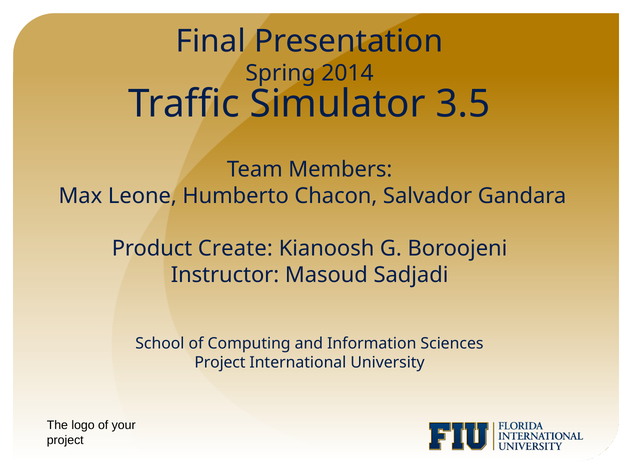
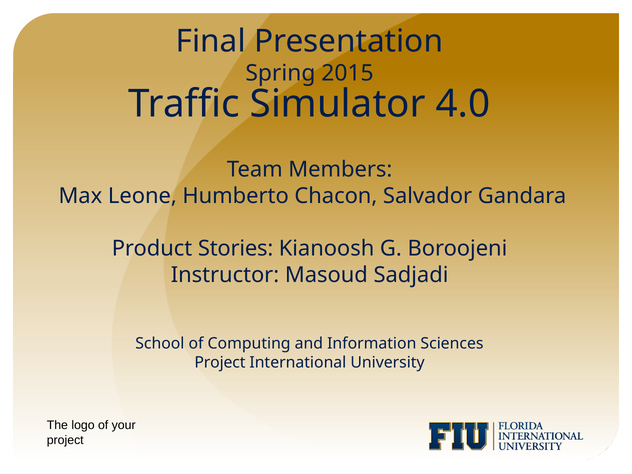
2014: 2014 -> 2015 (347, 73)
3.5: 3.5 -> 4.0 (463, 104)
Create: Create -> Stories (236, 249)
